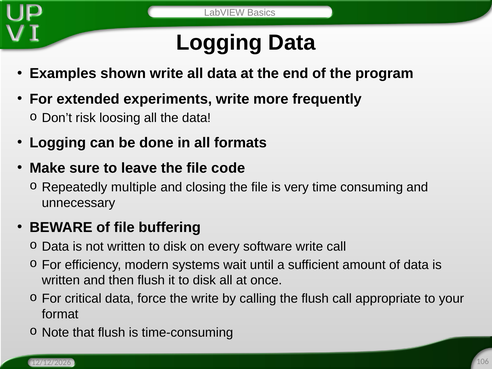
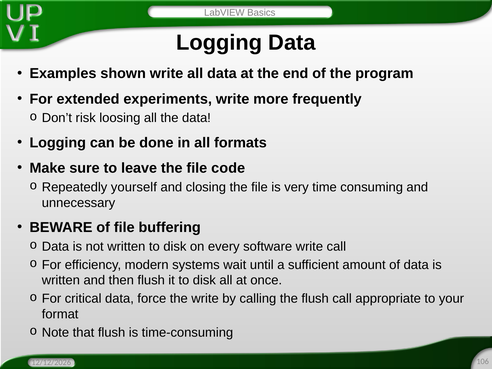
multiple: multiple -> yourself (134, 187)
